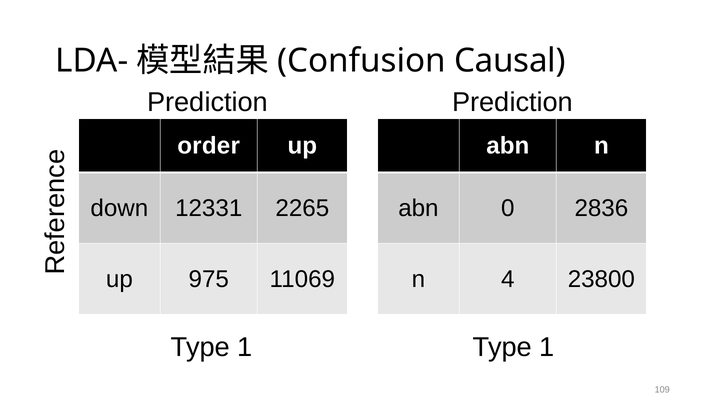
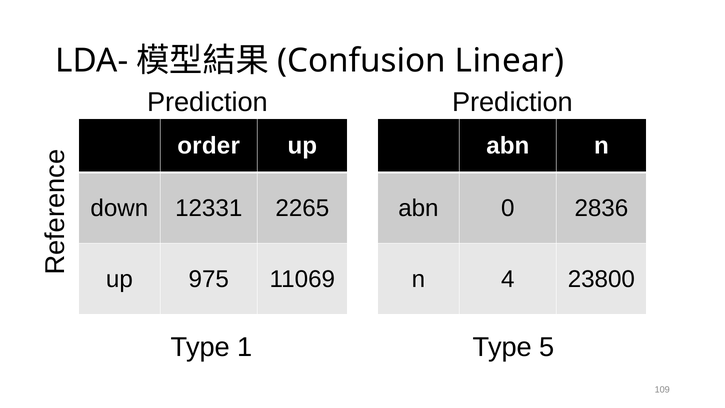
Causal: Causal -> Linear (510, 61)
1 Type 1: 1 -> 5 (547, 347)
